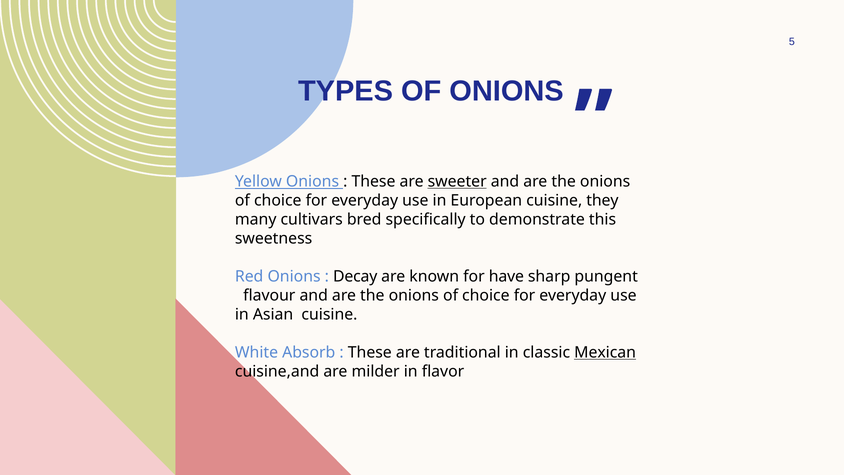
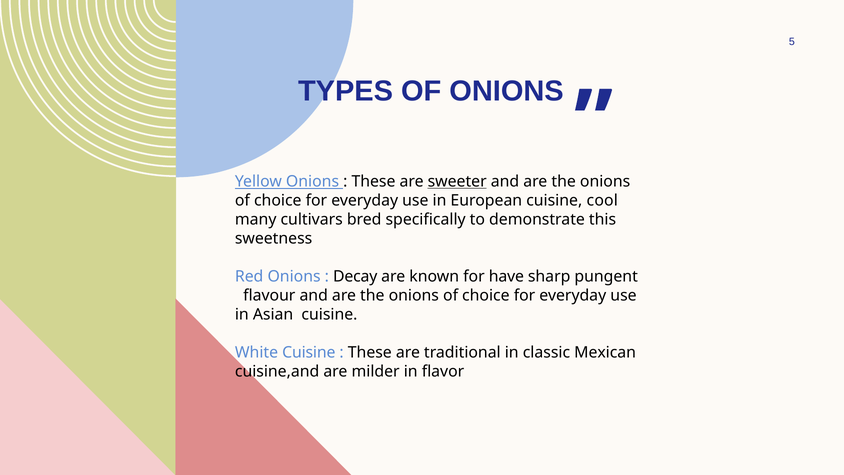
they: they -> cool (602, 200)
White Absorb: Absorb -> Cuisine (309, 352)
Mexican underline: present -> none (605, 352)
